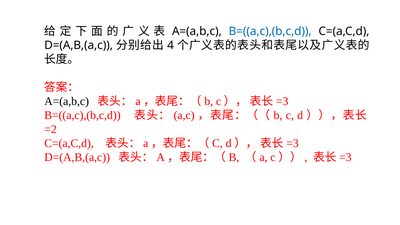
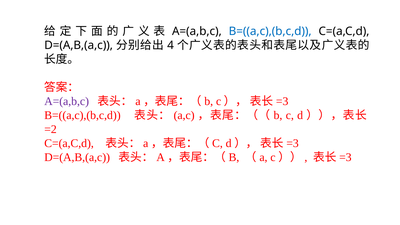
A=(a,b,c colour: black -> purple (67, 101)
